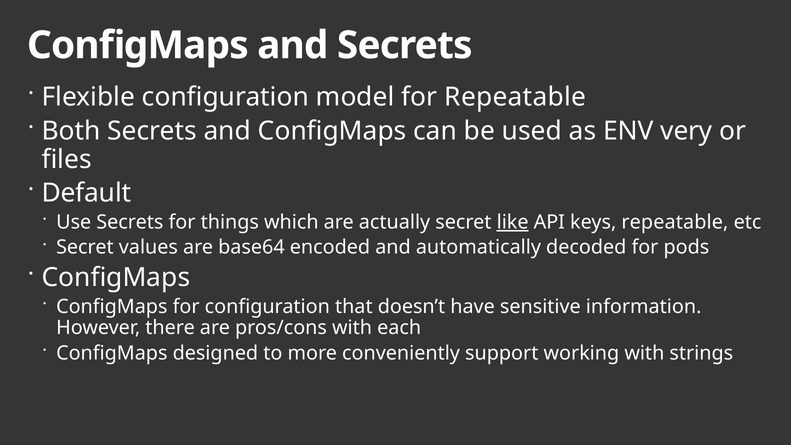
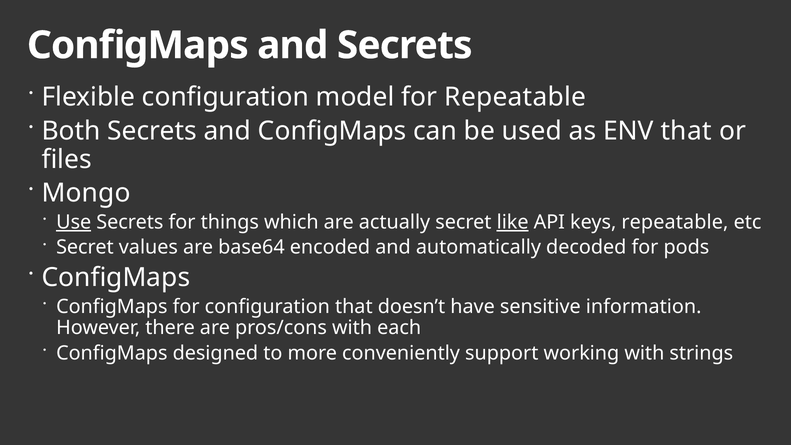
ENV very: very -> that (686, 131)
Default: Default -> Mongo (86, 193)
Use underline: none -> present (74, 222)
